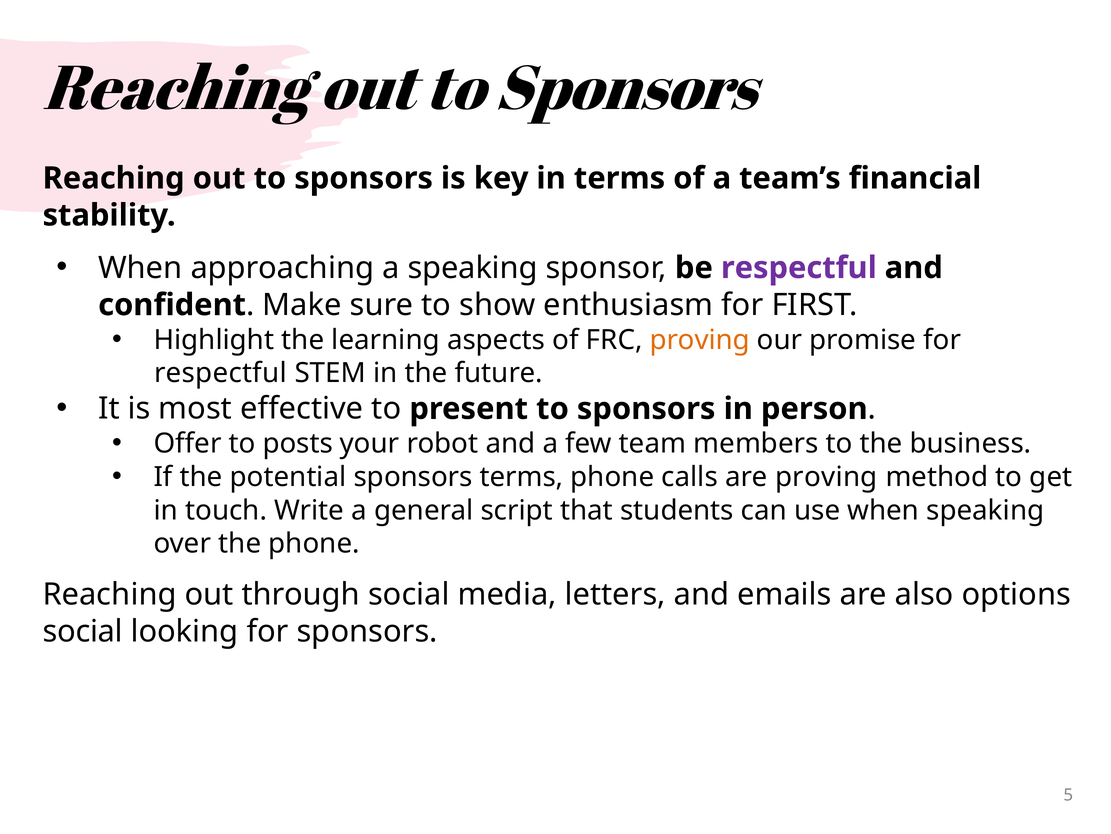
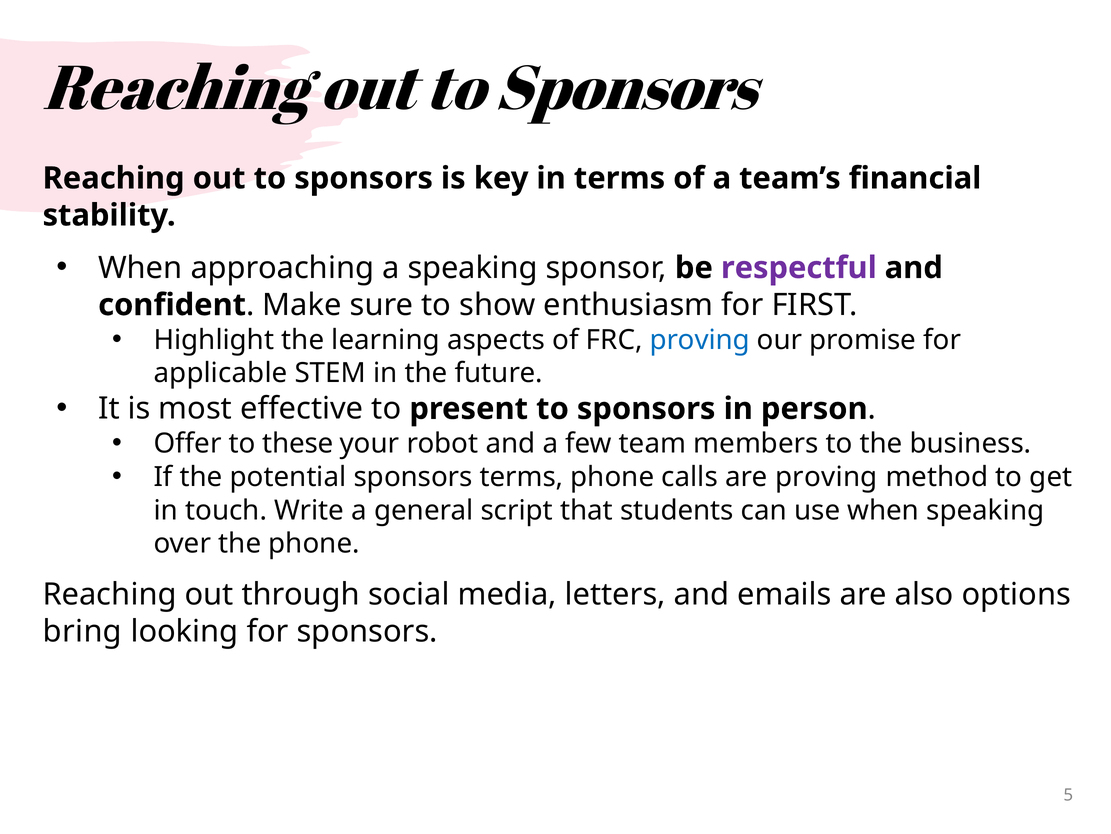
proving colour: orange -> blue (700, 340)
respectful: respectful -> applicable (221, 373)
posts: posts -> these (298, 443)
social: social -> bring (82, 631)
